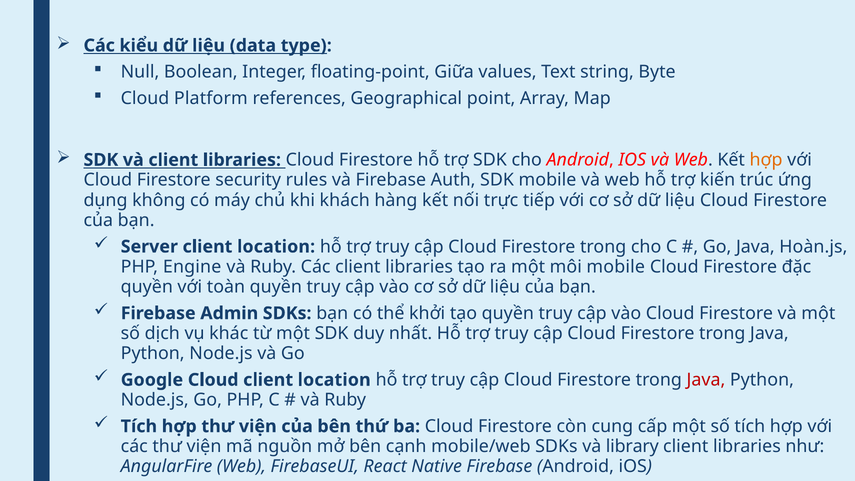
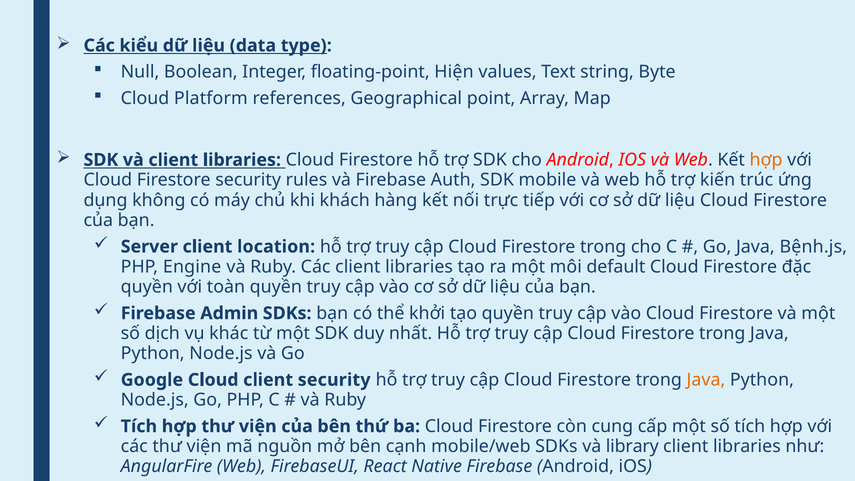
Giữa: Giữa -> Hiện (454, 72)
Hoàn.js: Hoàn.js -> Bệnh.js (813, 247)
môi mobile: mobile -> default (616, 267)
Cloud client location: location -> security (334, 380)
Java colour: red -> orange (706, 380)
